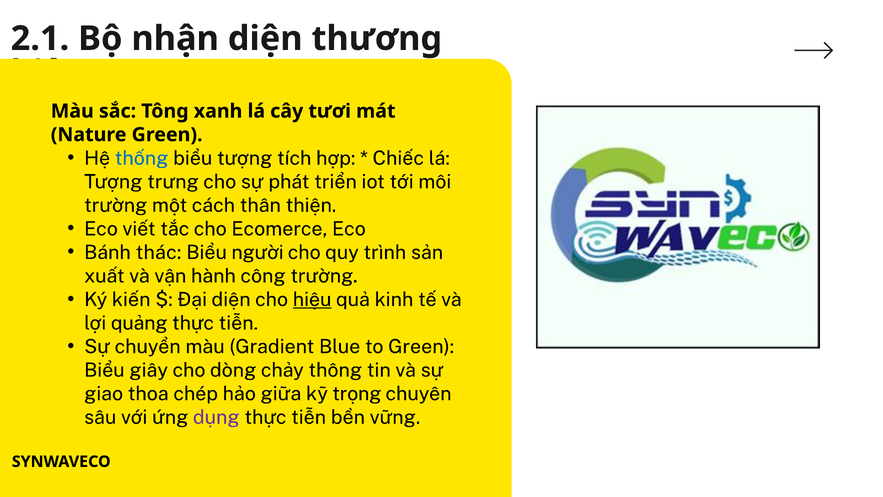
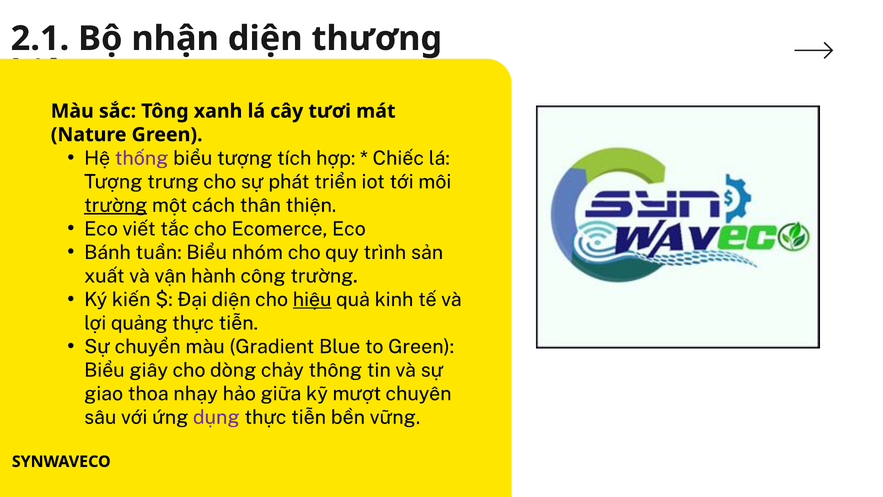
thống colour: blue -> purple (142, 158)
trường underline: none -> present (116, 205)
thác: thác -> tuần (159, 252)
người: người -> nhóm (257, 252)
chép: chép -> nhạy (196, 394)
trọng: trọng -> mượt (357, 394)
